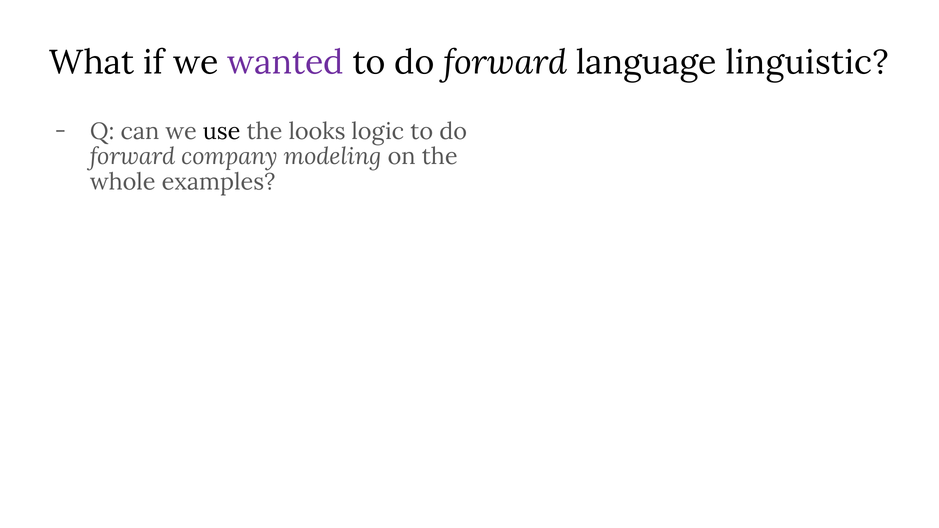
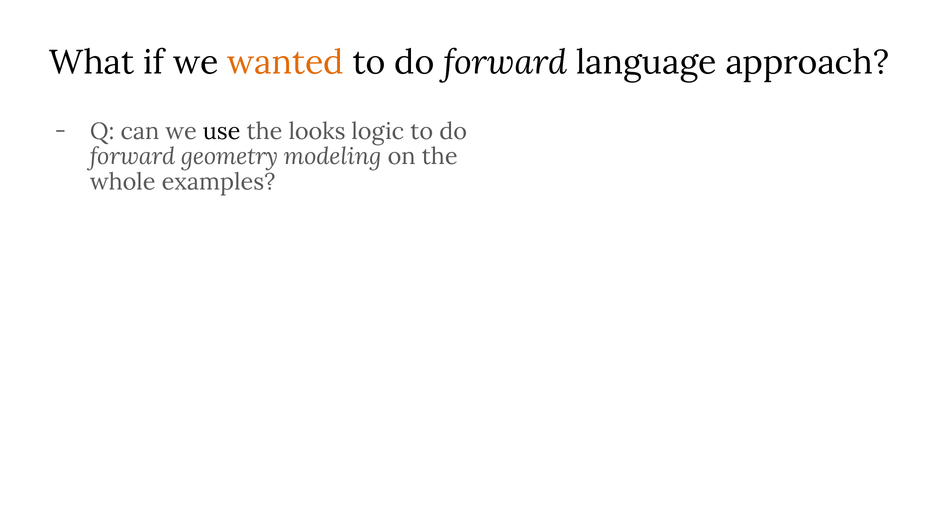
wanted colour: purple -> orange (286, 63)
linguistic: linguistic -> approach (807, 63)
company: company -> geometry (229, 157)
